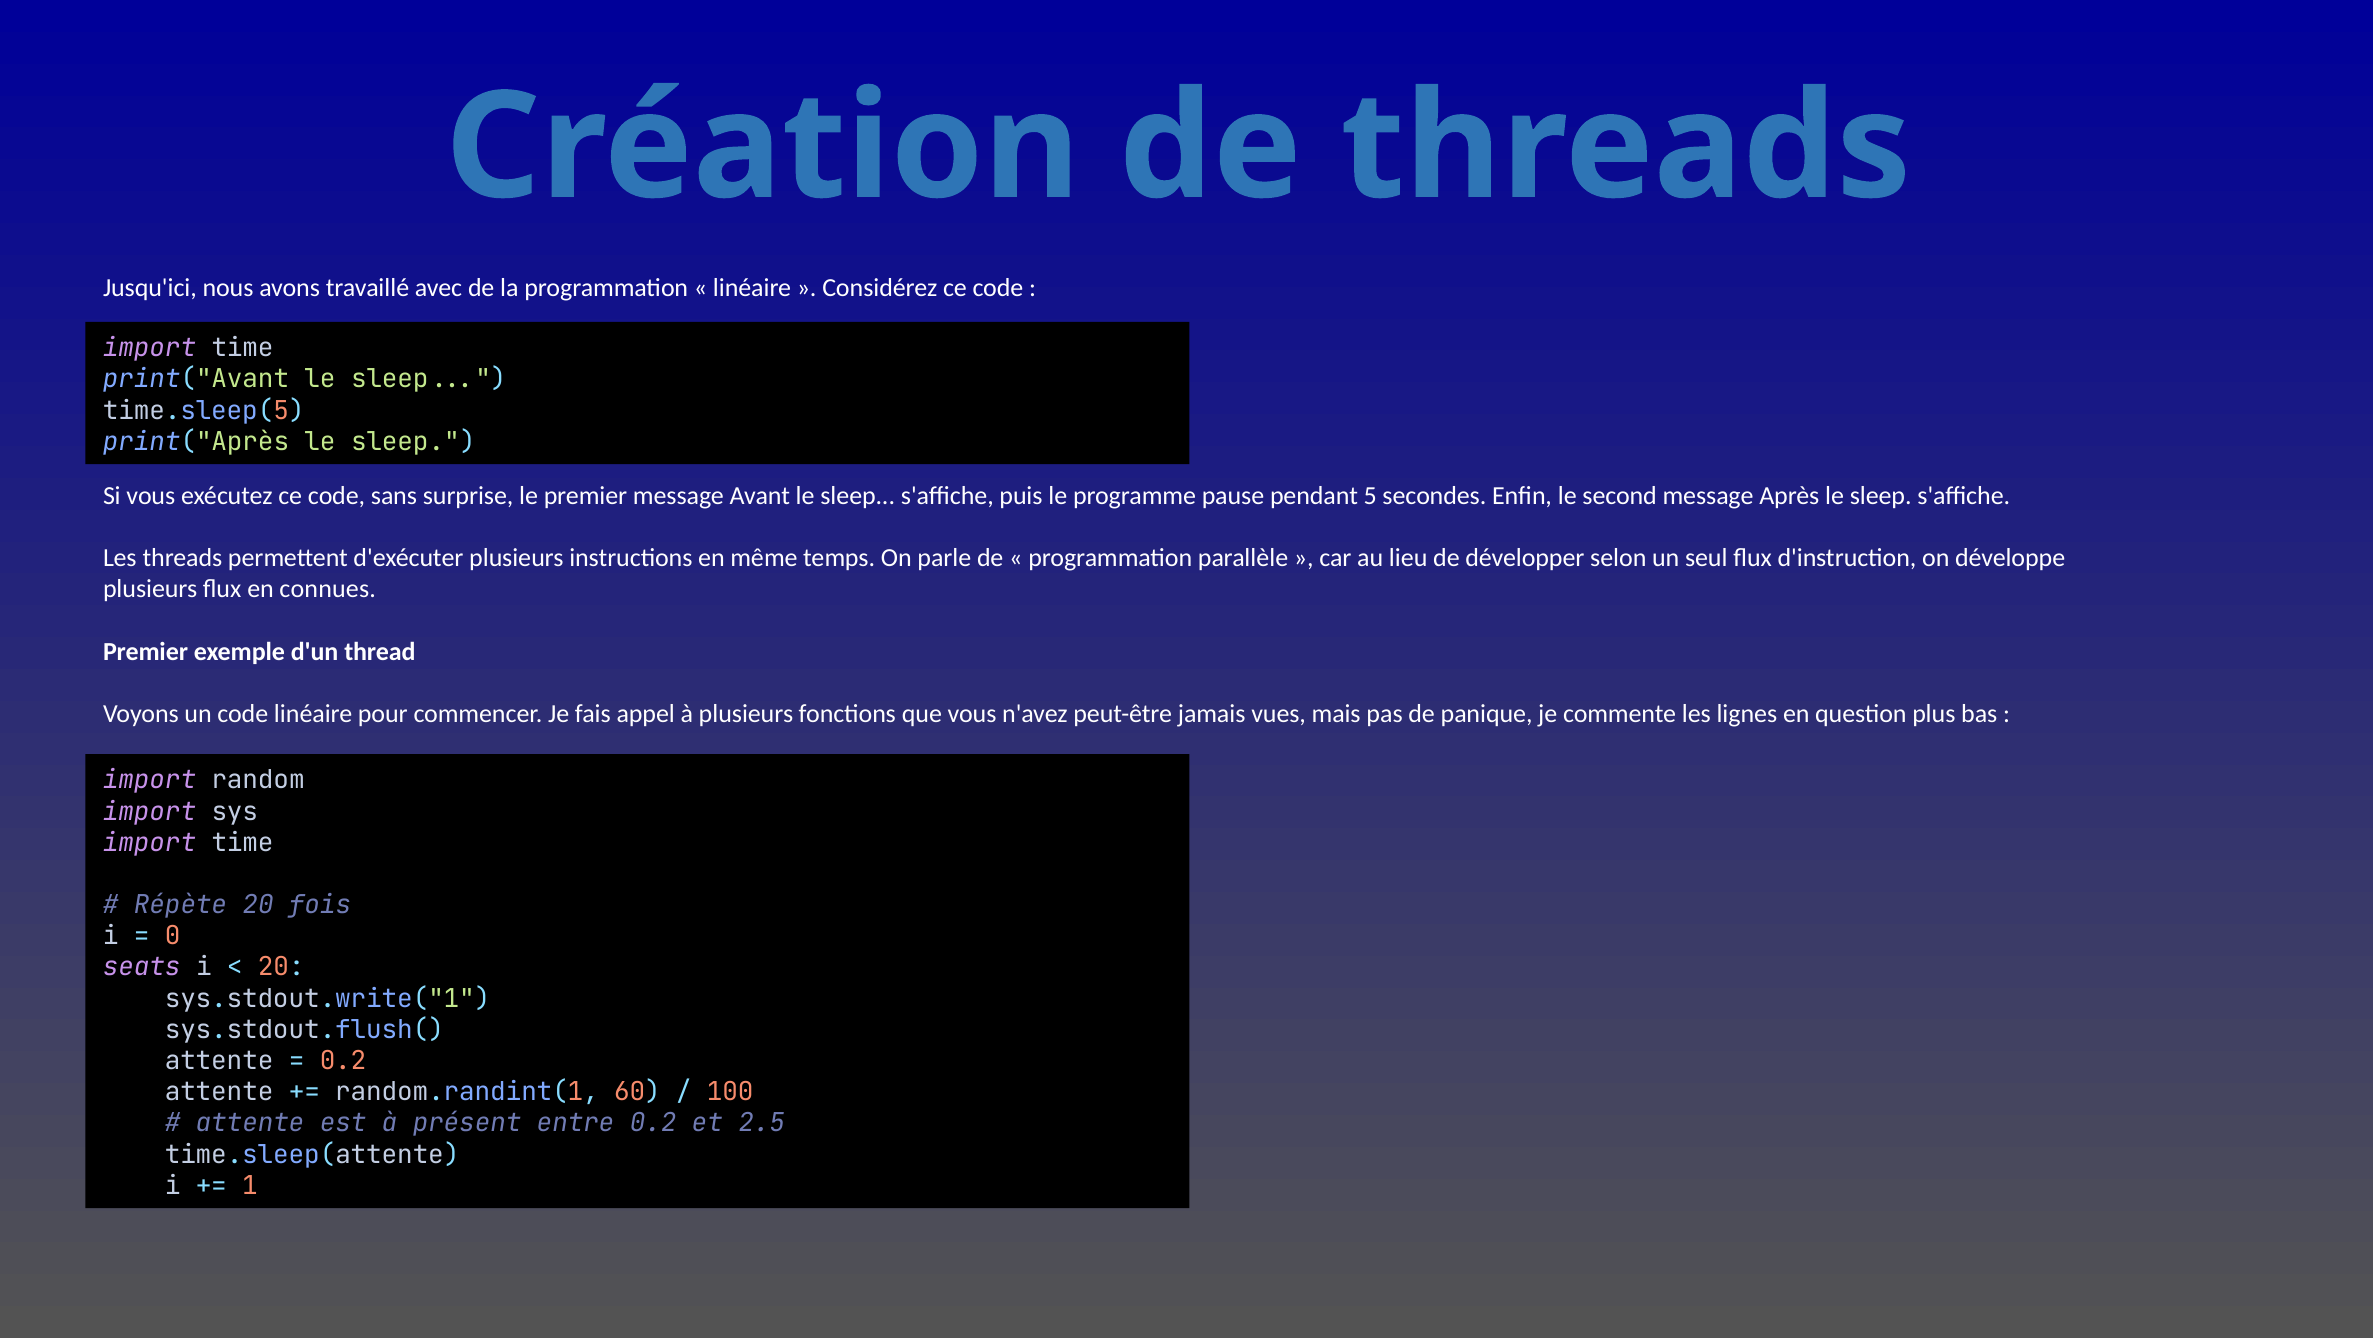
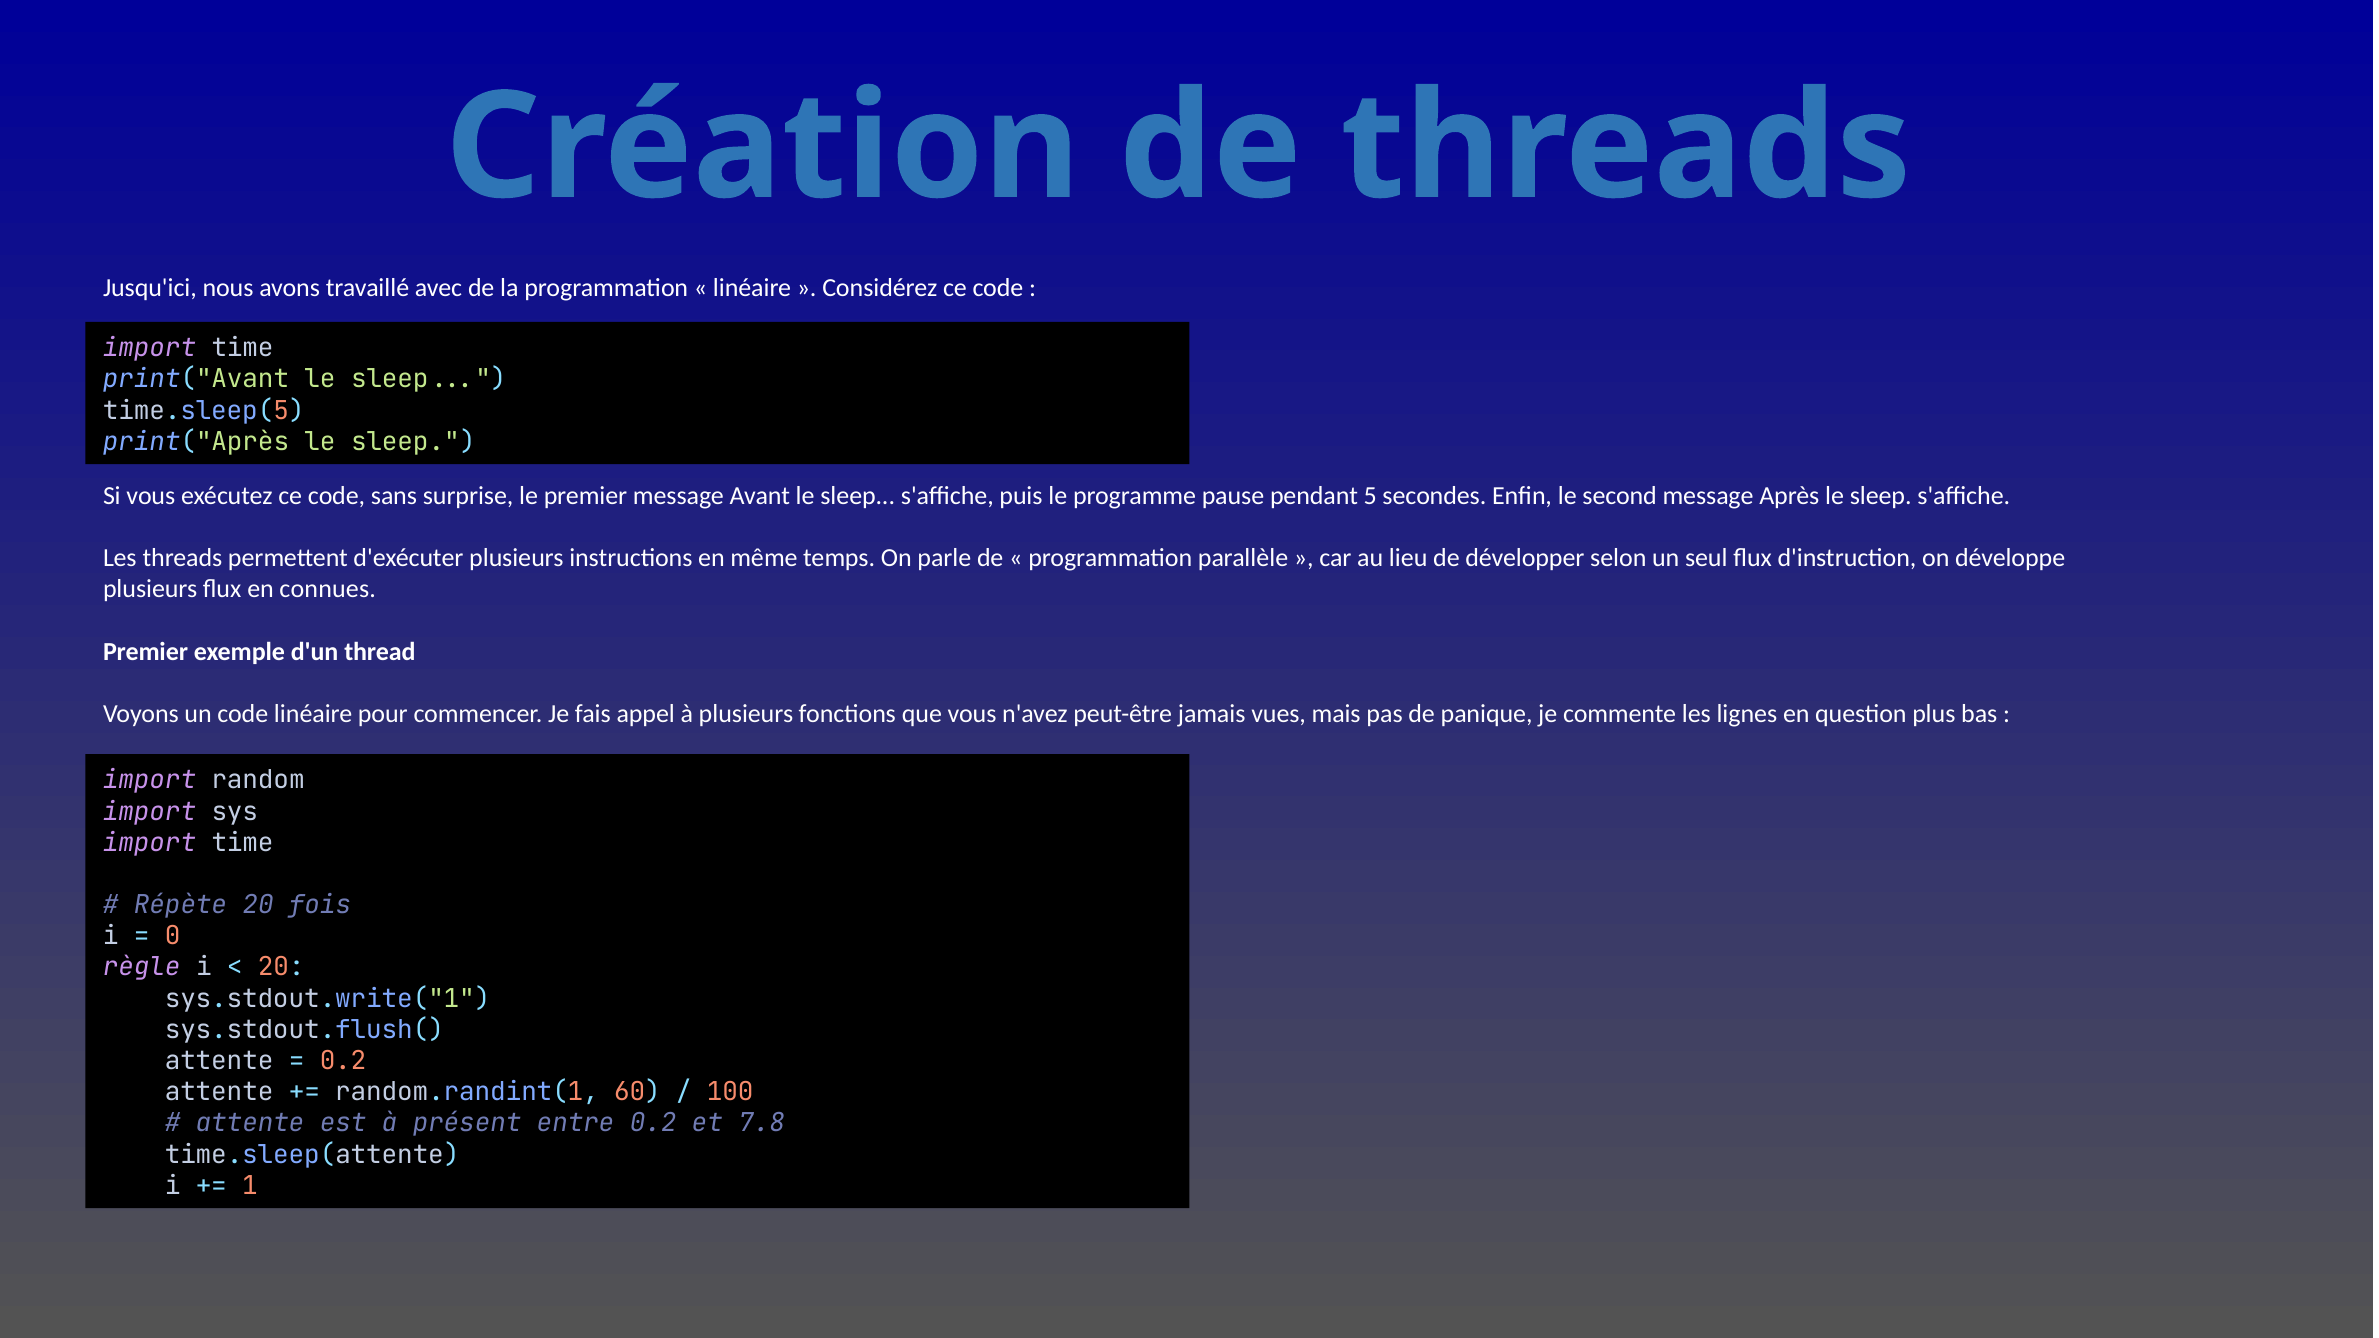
seats: seats -> règle (142, 967)
2.5: 2.5 -> 7.8 (762, 1123)
